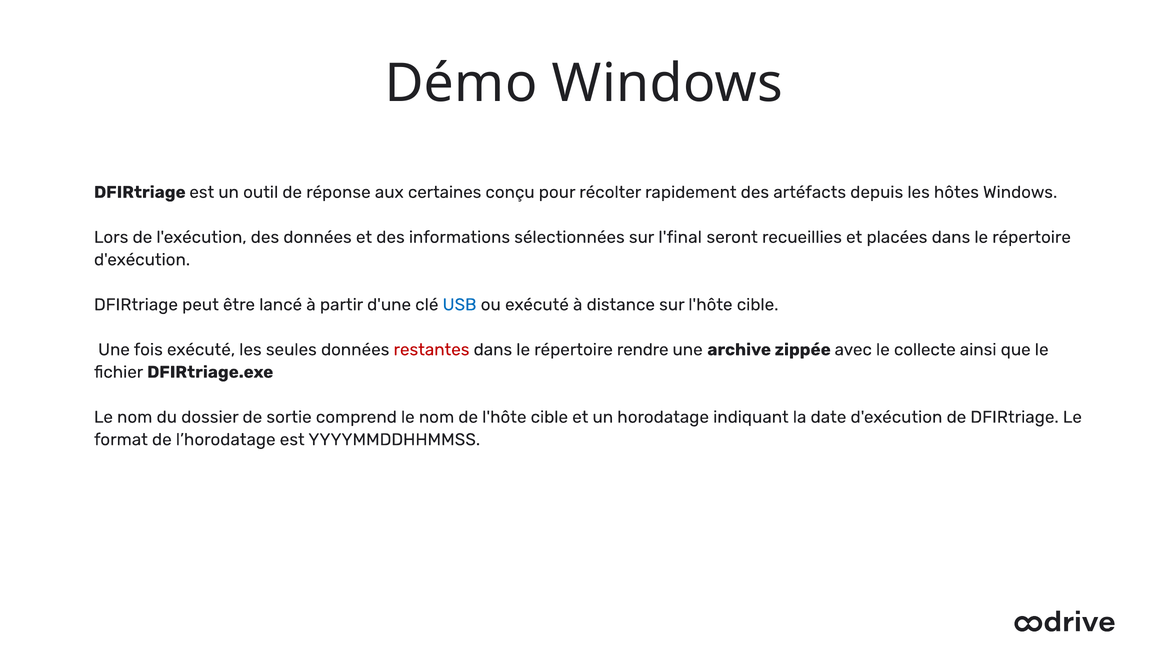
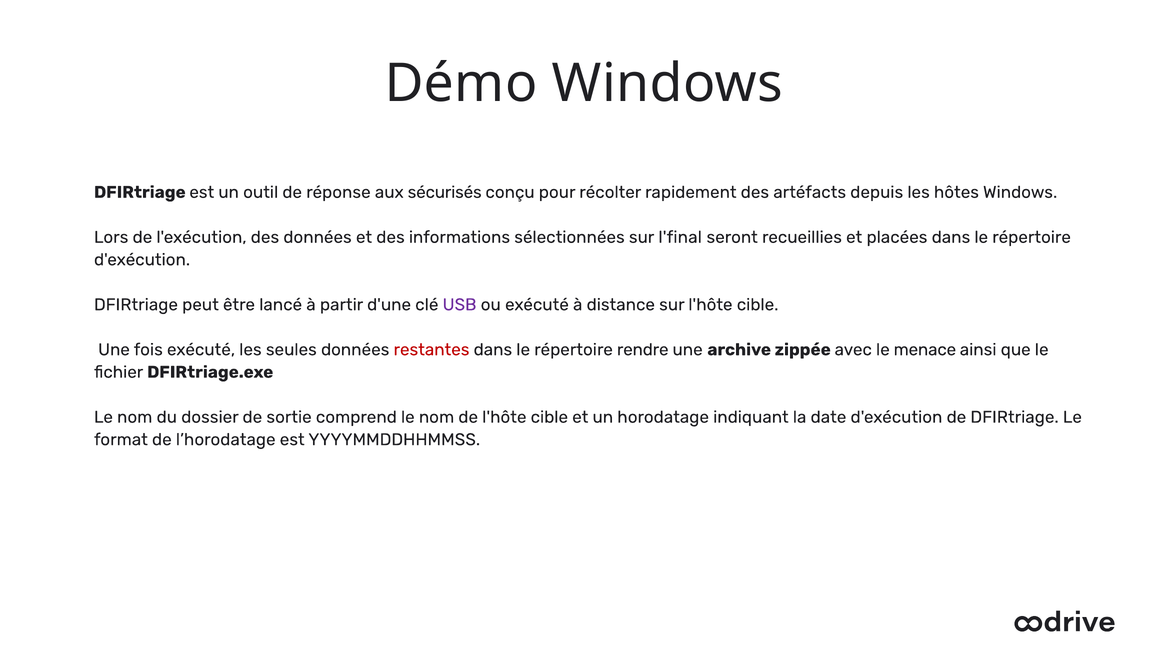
certaines: certaines -> sécurisés (445, 192)
USB colour: blue -> purple (460, 305)
collecte: collecte -> menace (925, 350)
